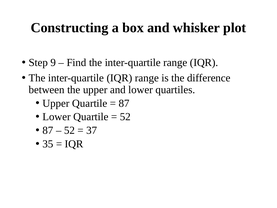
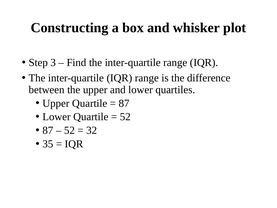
9: 9 -> 3 (53, 62)
37: 37 -> 32 (92, 130)
